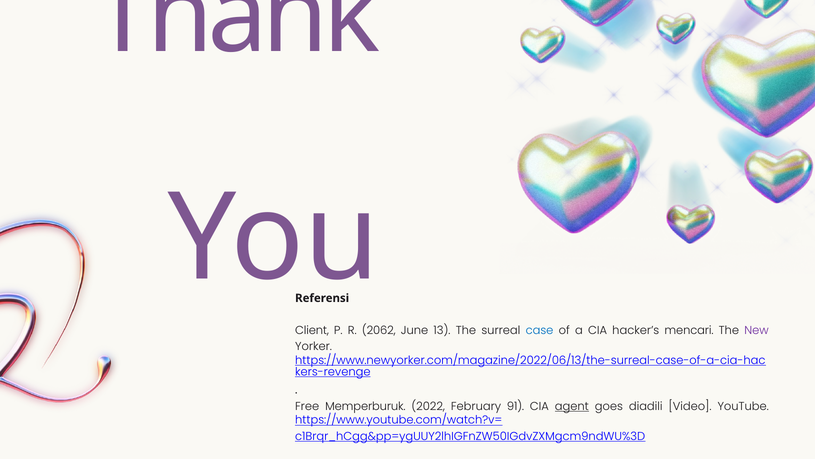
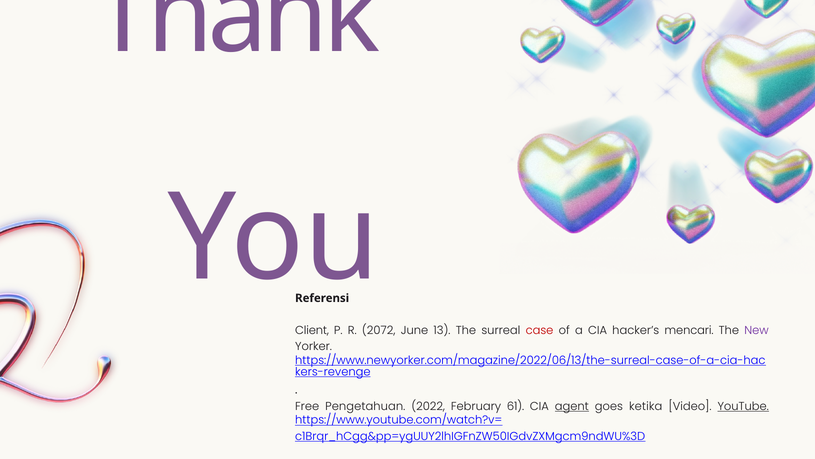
2062: 2062 -> 2072 (379, 330)
case colour: blue -> red (539, 330)
Memperburuk: Memperburuk -> Pengetahuan (365, 406)
91: 91 -> 61 (516, 406)
diadili: diadili -> ketika (646, 406)
YouTube underline: none -> present (743, 406)
